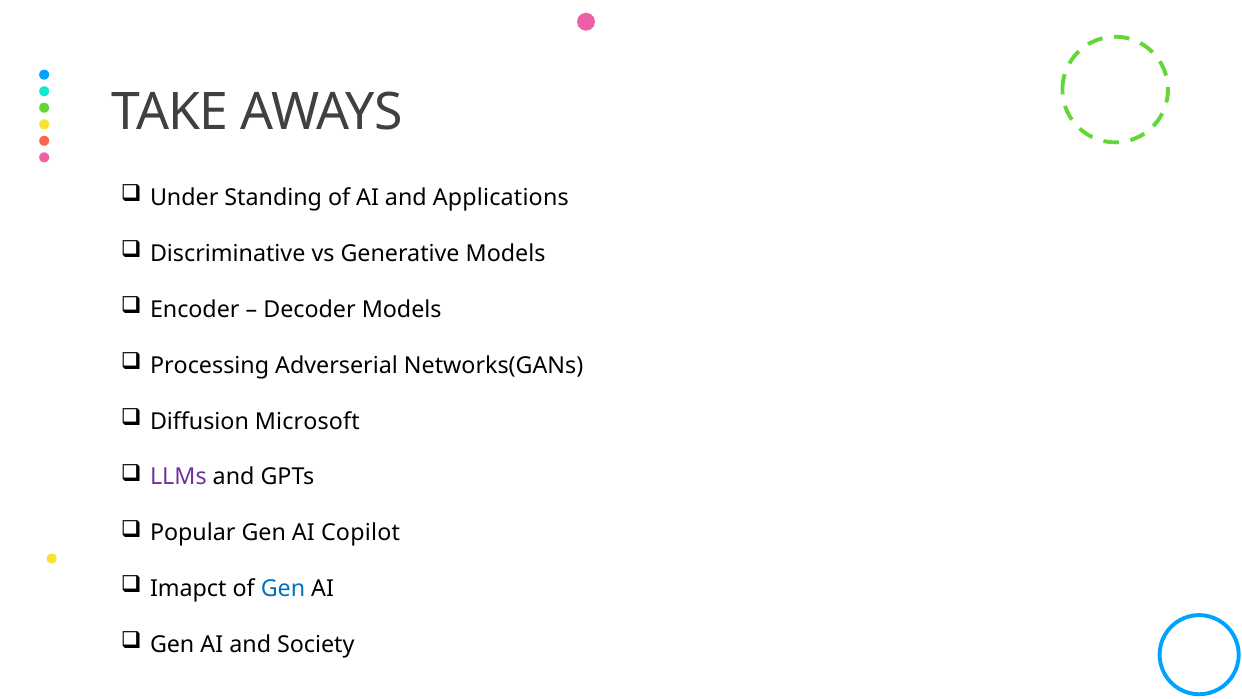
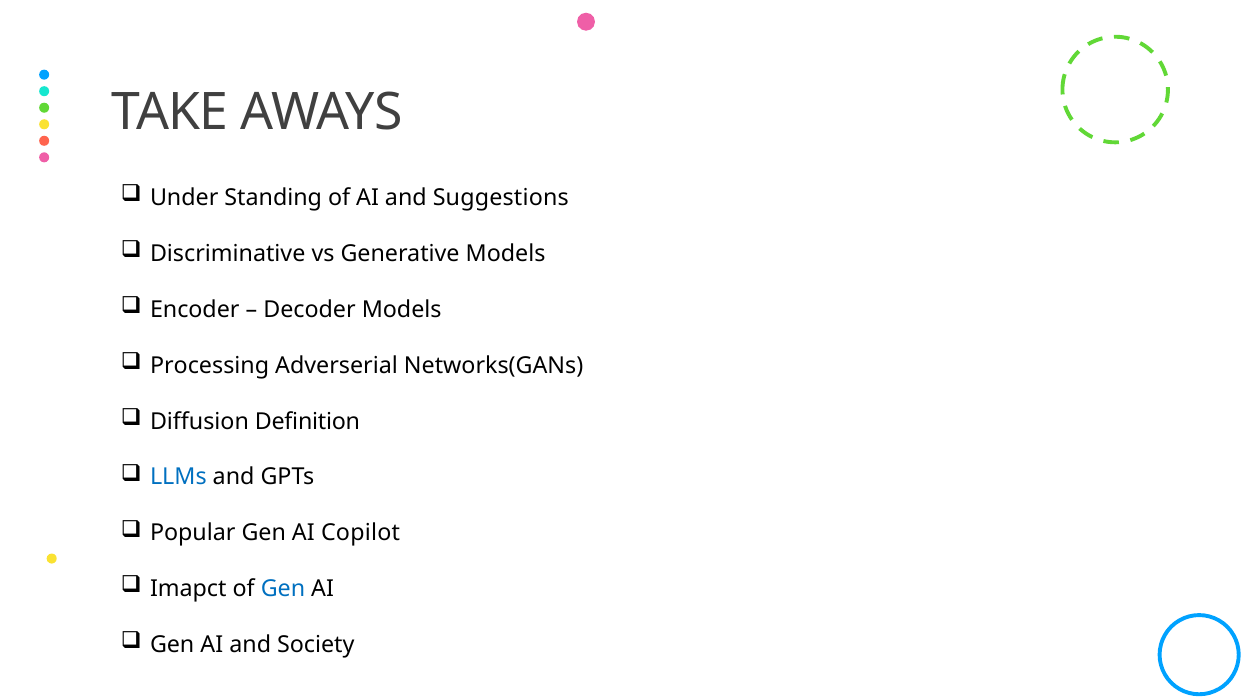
Applications: Applications -> Suggestions (501, 198)
Microsoft: Microsoft -> Definition (307, 421)
LLMs colour: purple -> blue (178, 477)
